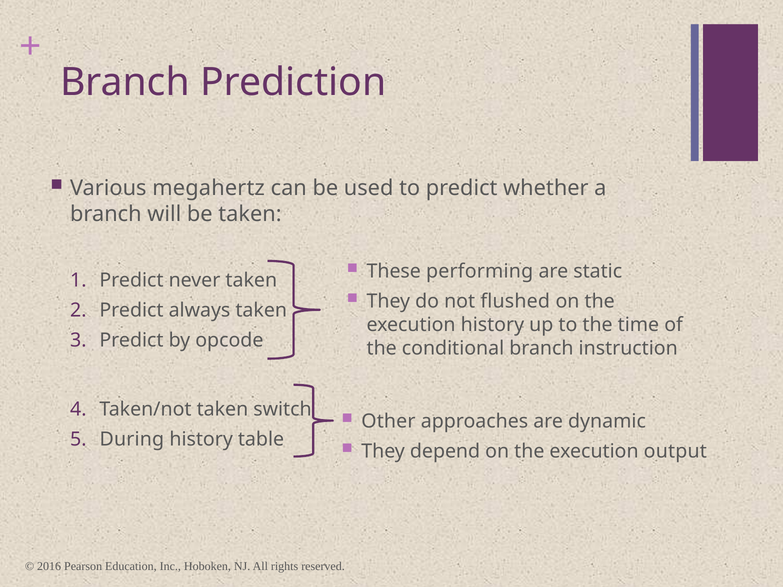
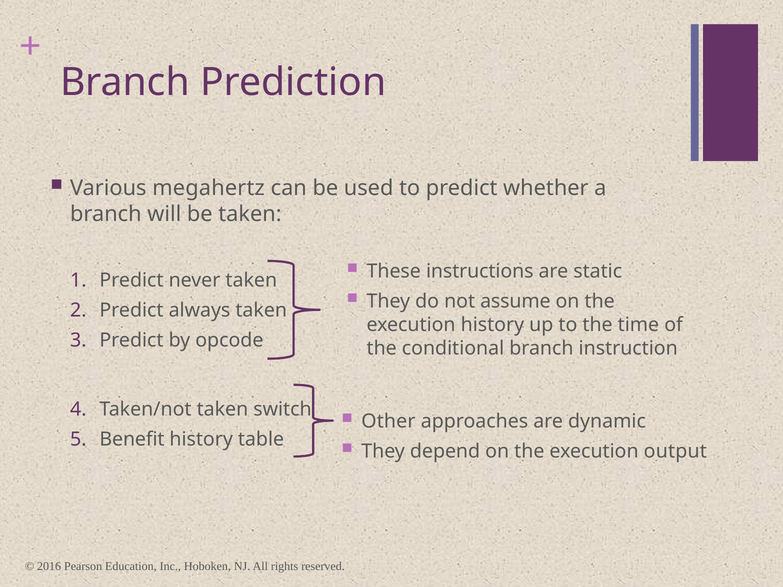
performing: performing -> instructions (480, 271)
flushed: flushed -> assume (515, 301)
During: During -> Benefit (132, 440)
